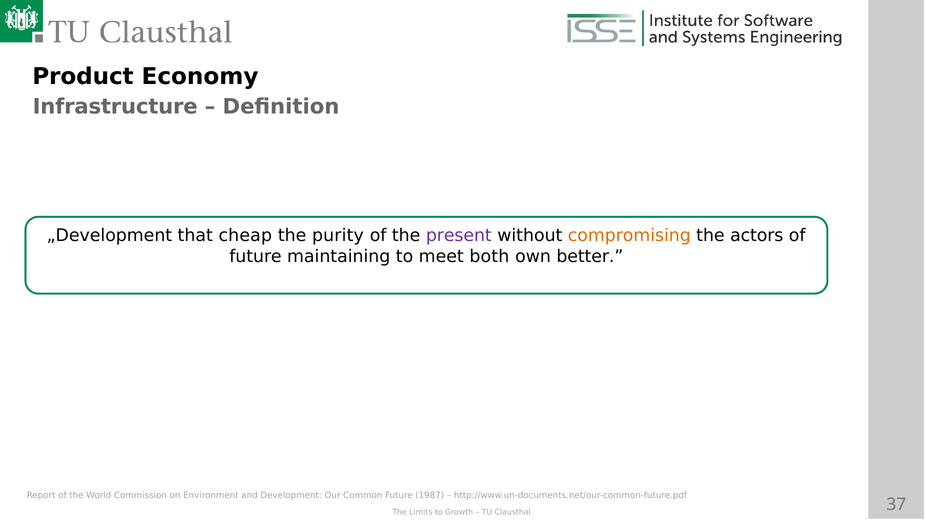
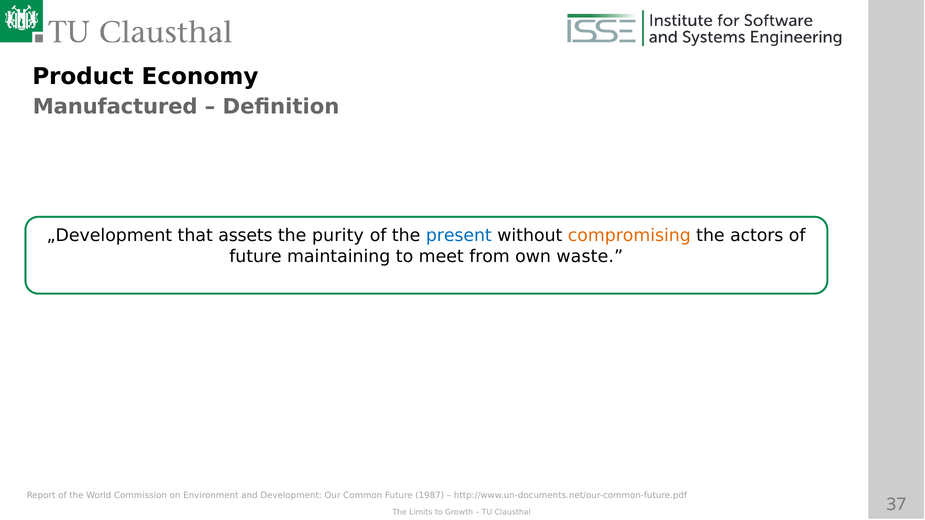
Infrastructure: Infrastructure -> Manufactured (115, 107)
cheap: cheap -> assets (245, 236)
present colour: purple -> blue (459, 236)
both: both -> from (490, 257)
better: better -> waste (590, 257)
